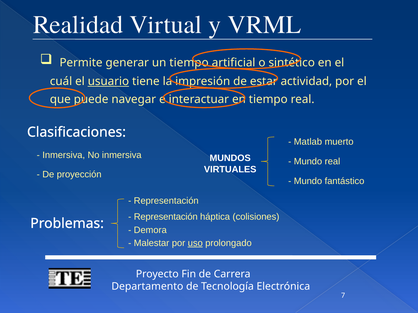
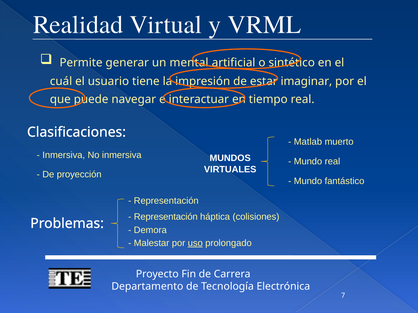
un tiempo: tiempo -> mental (189, 63)
usuario underline: present -> none (108, 81)
actividad: actividad -> imaginar (306, 81)
